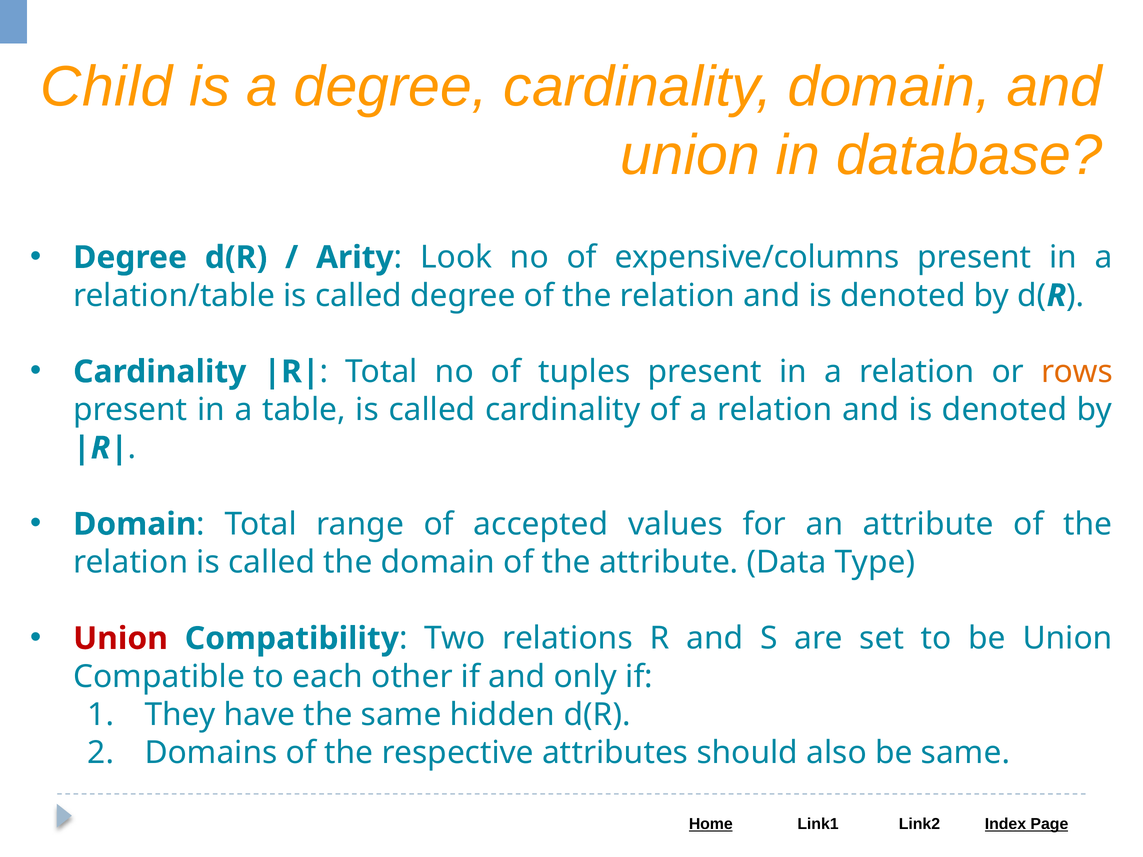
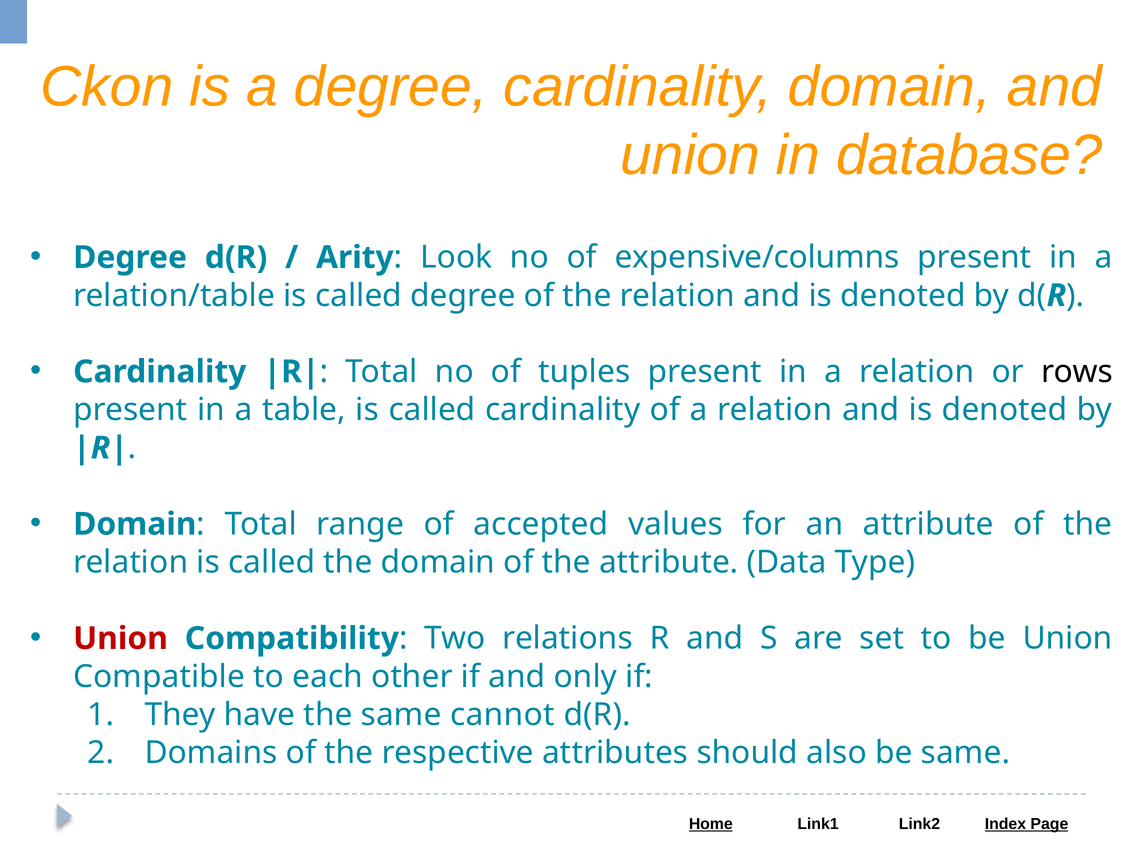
Child: Child -> Ckon (107, 87)
rows colour: orange -> black (1077, 372)
hidden: hidden -> cannot (502, 715)
